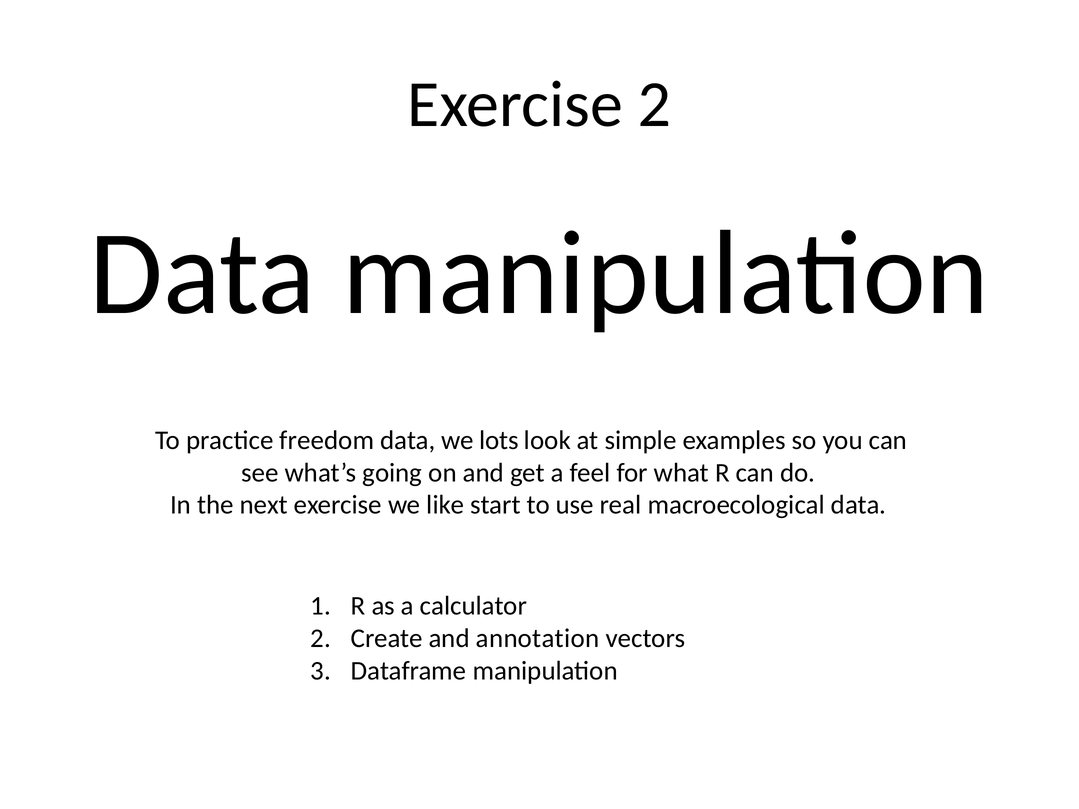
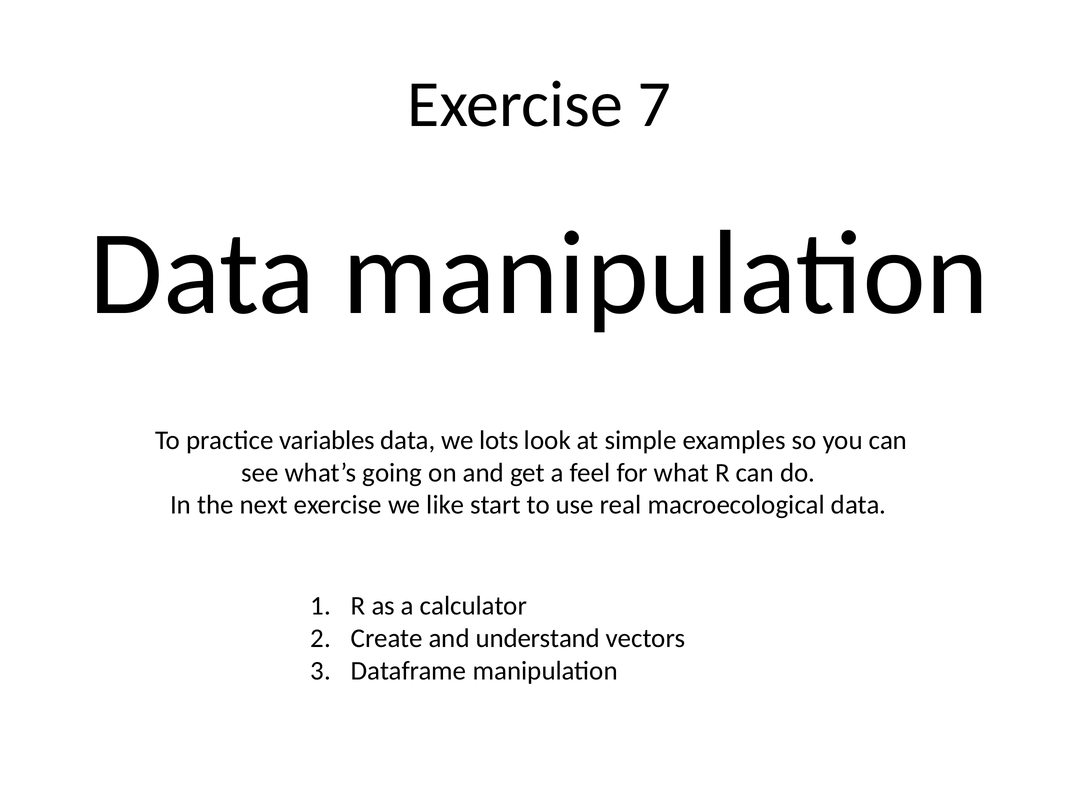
Exercise 2: 2 -> 7 (654, 104)
freedom: freedom -> variables (327, 440)
annotation: annotation -> understand (538, 639)
